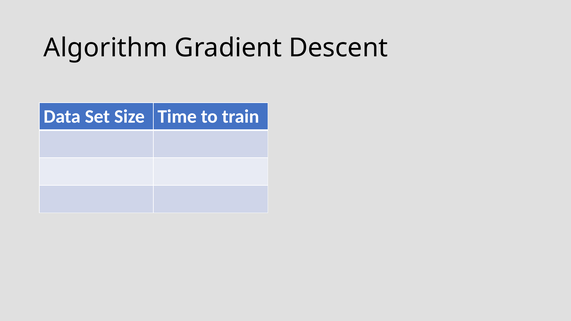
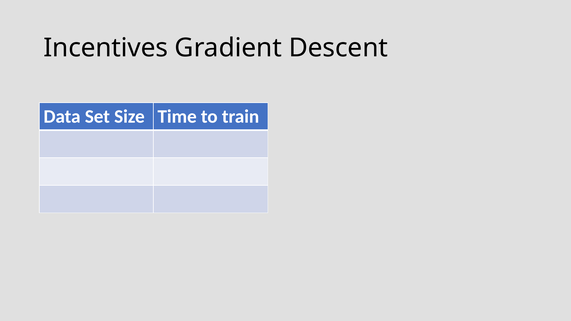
Algorithm: Algorithm -> Incentives (106, 48)
